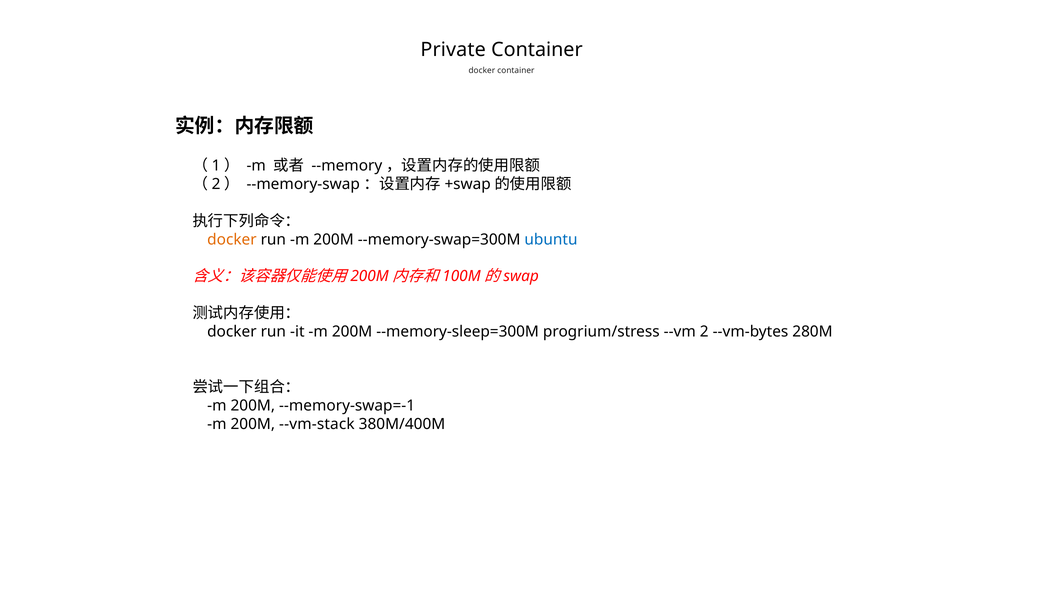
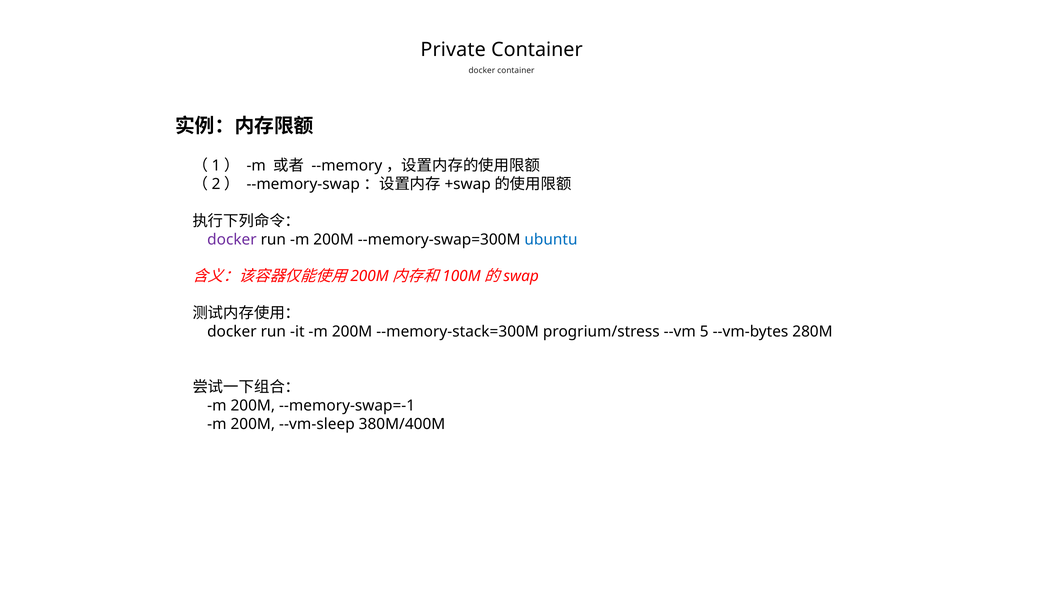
docker colour: orange -> purple (232, 239)
--memory-sleep=300M: --memory-sleep=300M -> --memory-stack=300M (458, 332)
2: 2 -> 5 (704, 332)
--vm-stack: --vm-stack -> --vm-sleep (317, 424)
